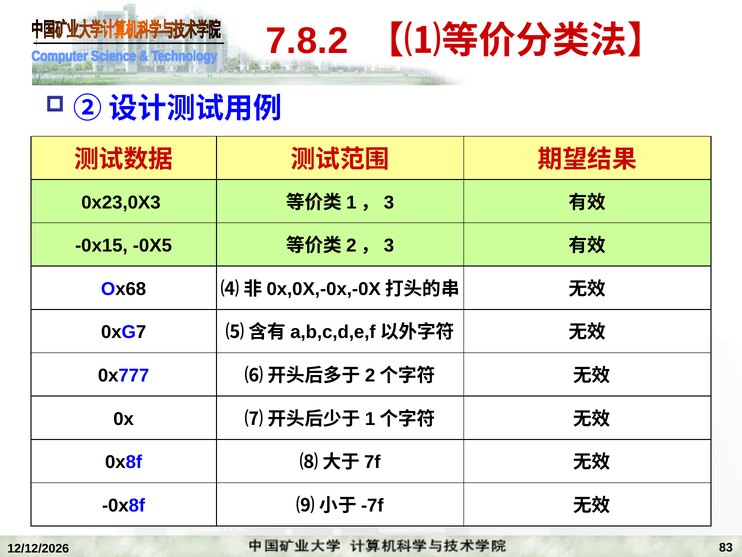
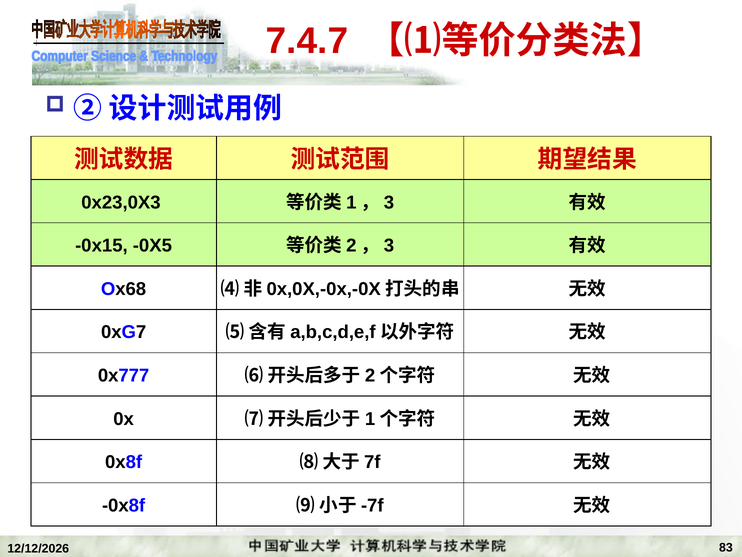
7.8.2: 7.8.2 -> 7.4.7 (307, 41)
